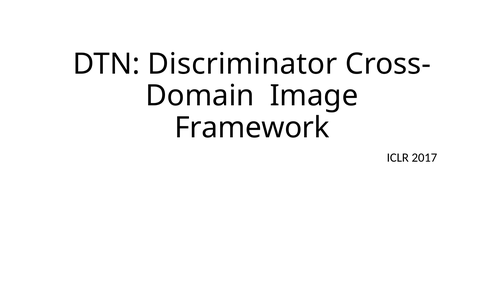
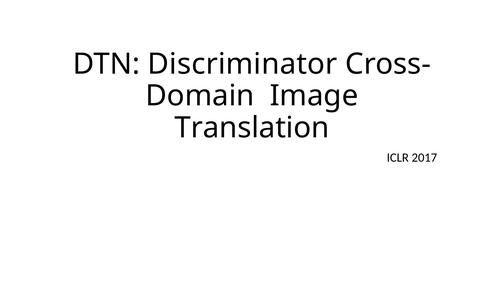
Framework: Framework -> Translation (252, 127)
